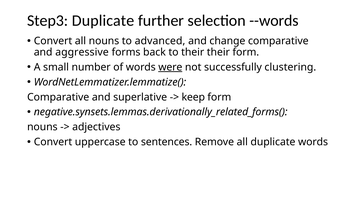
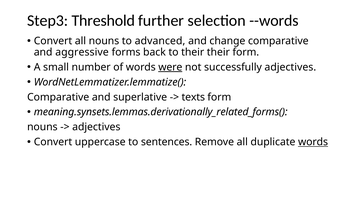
Step3 Duplicate: Duplicate -> Threshold (103, 20)
successfully clustering: clustering -> adjectives (290, 67)
keep: keep -> texts (193, 97)
negative.synsets.lemmas.derivationally_related_forms(: negative.synsets.lemmas.derivationally_related_forms( -> meaning.synsets.lemmas.derivationally_related_forms( (161, 112)
words underline: none -> present (313, 141)
